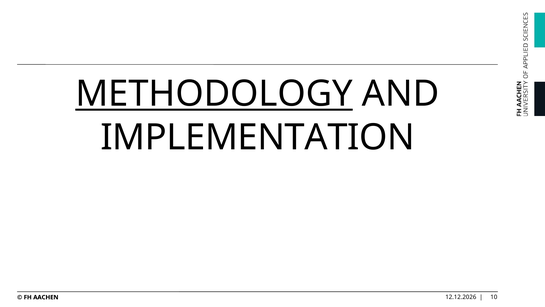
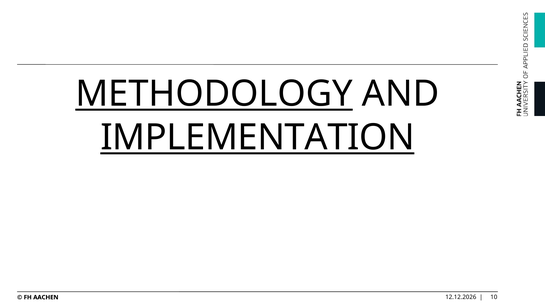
IMPLEMENTATION underline: none -> present (258, 137)
